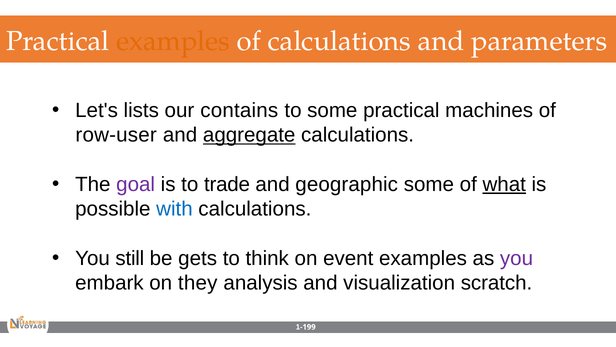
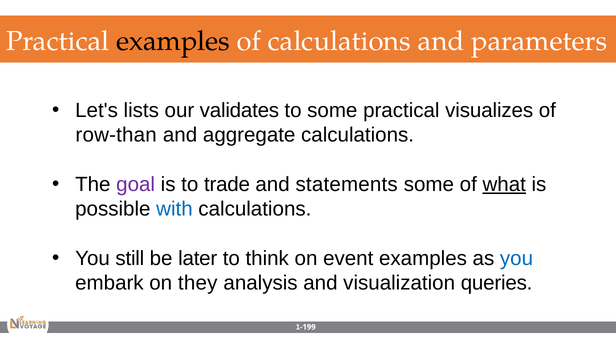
examples colour: orange -> black (173, 41)
contains: contains -> validates (239, 110)
machines: machines -> visualizes (489, 110)
row-user: row-user -> row-than (116, 135)
aggregate underline: present -> none (249, 135)
geographic: geographic -> statements (347, 184)
gets: gets -> later (198, 258)
you colour: purple -> blue (517, 258)
scratch: scratch -> queries (497, 283)
